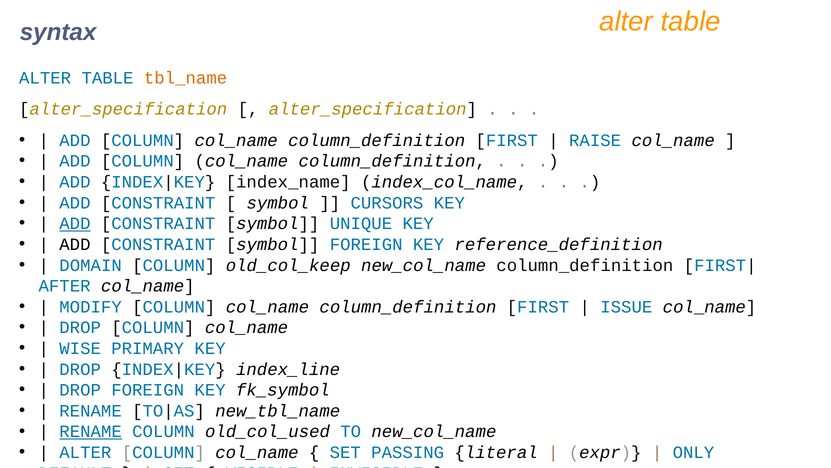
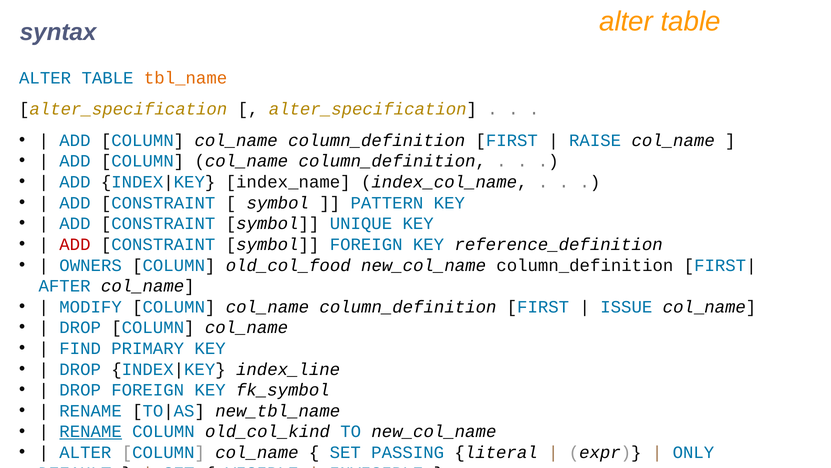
CURSORS: CURSORS -> PATTERN (387, 203)
ADD underline: present -> none (75, 223)
ADD colour: black -> red (75, 244)
DOMAIN: DOMAIN -> OWNERS (91, 265)
old_col_keep: old_col_keep -> old_col_food (288, 265)
WISE: WISE -> FIND (80, 348)
old_col_used: old_col_used -> old_col_kind (268, 431)
